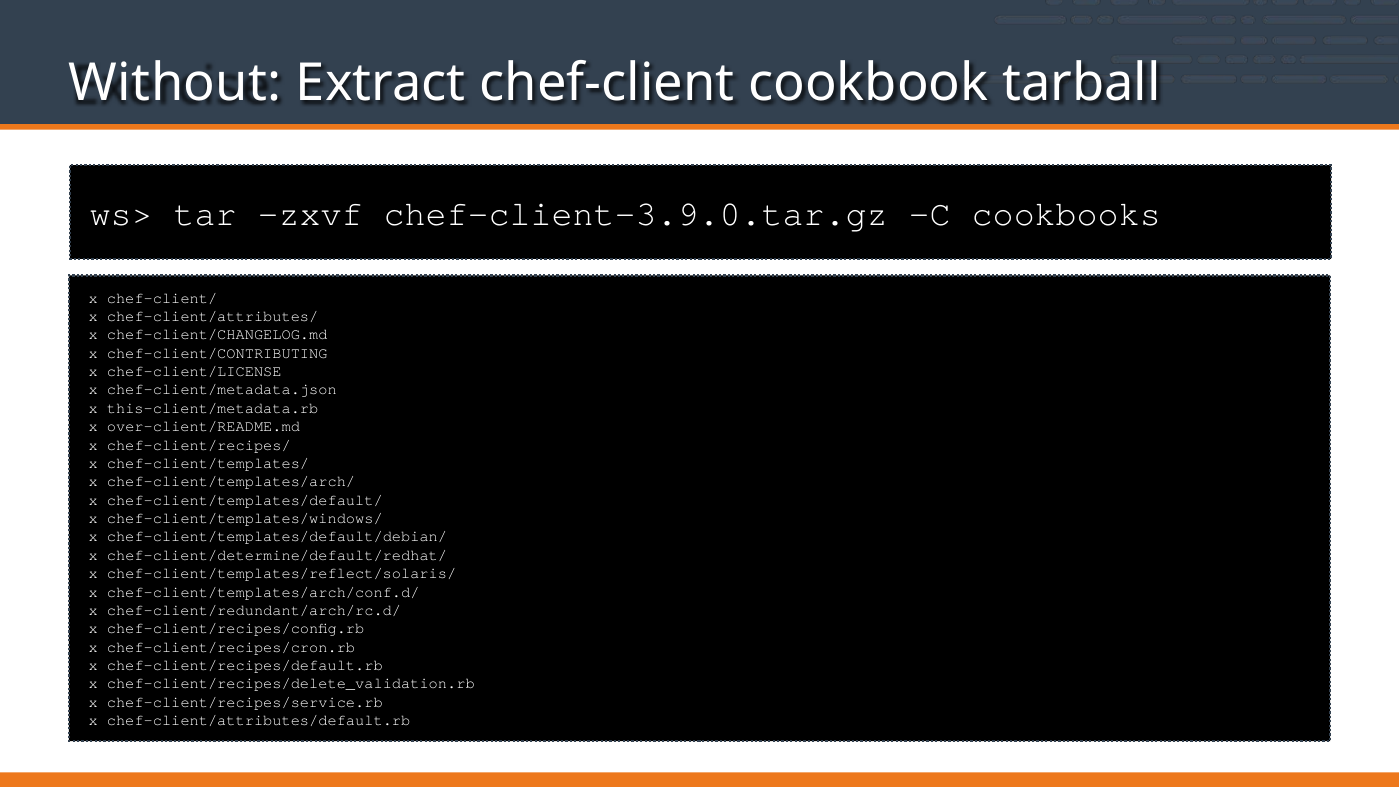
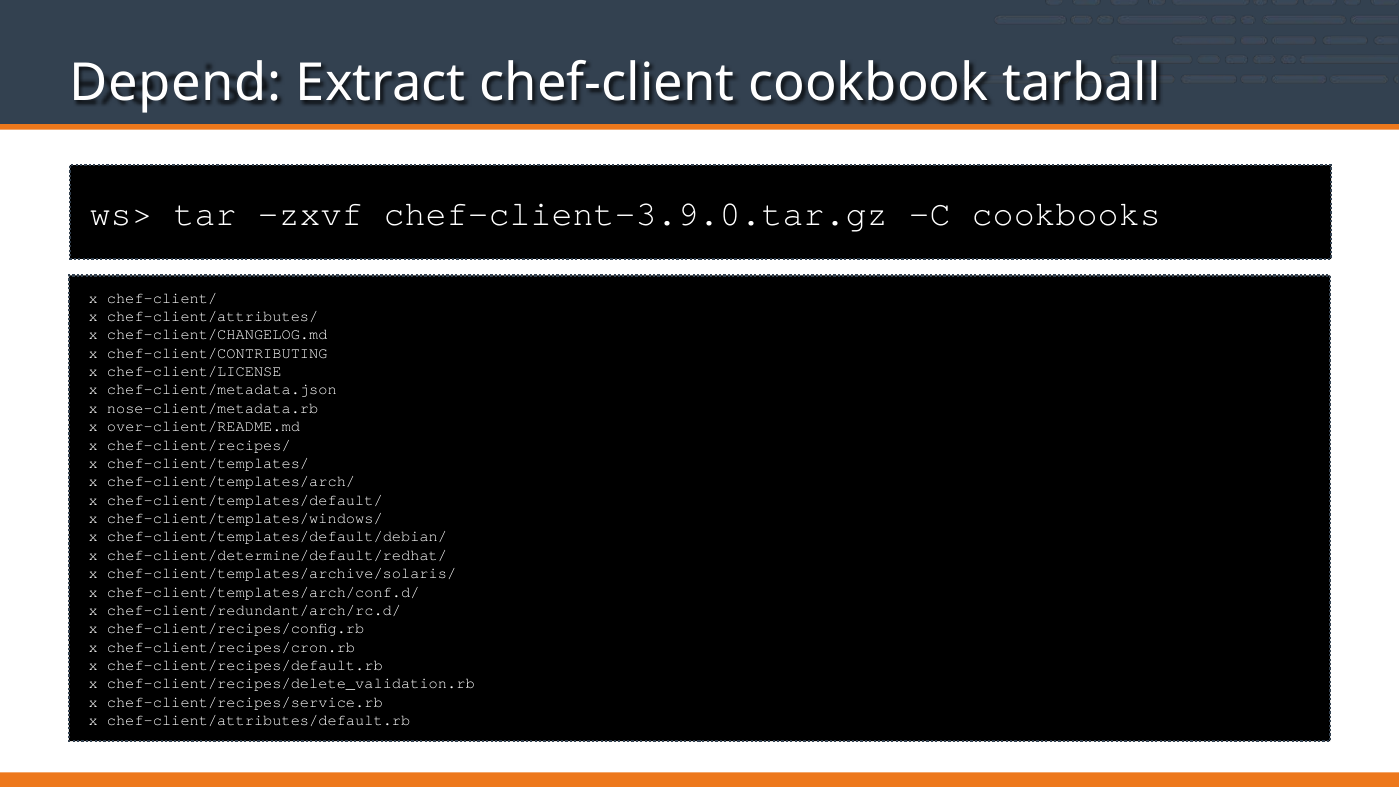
Without: Without -> Depend (175, 84)
this-client/metadata.rb: this-client/metadata.rb -> nose-client/metadata.rb (213, 408)
chef-client/templates/reflect/solaris/: chef-client/templates/reflect/solaris/ -> chef-client/templates/archive/solaris/ (282, 574)
